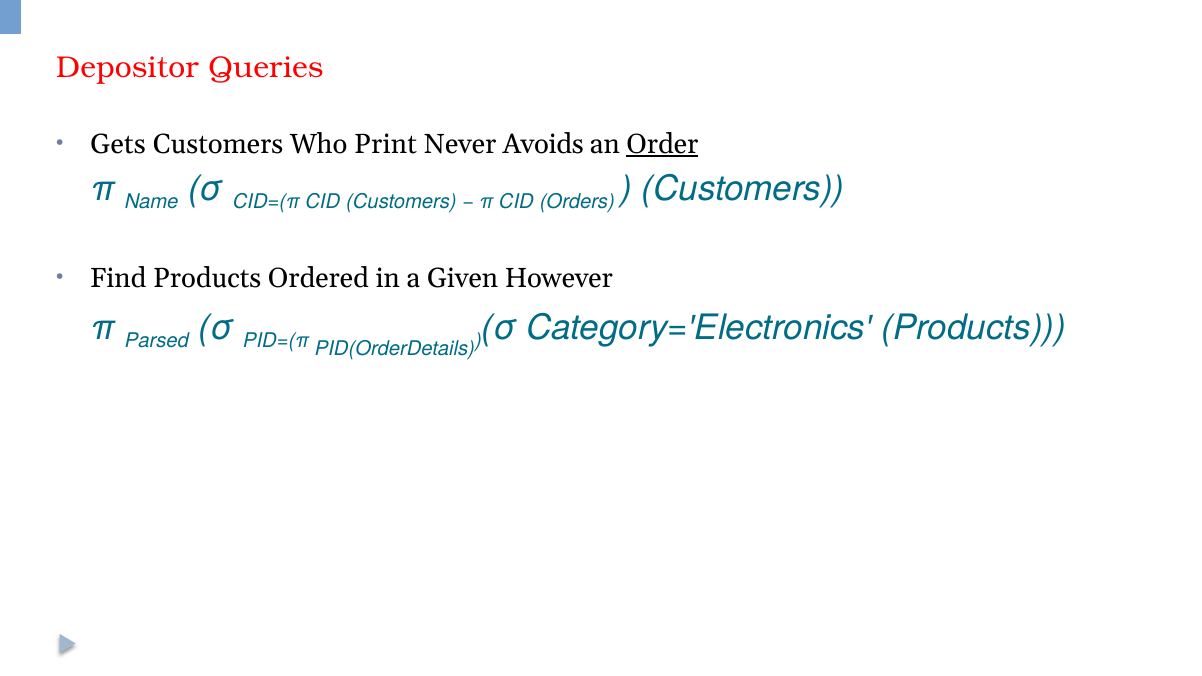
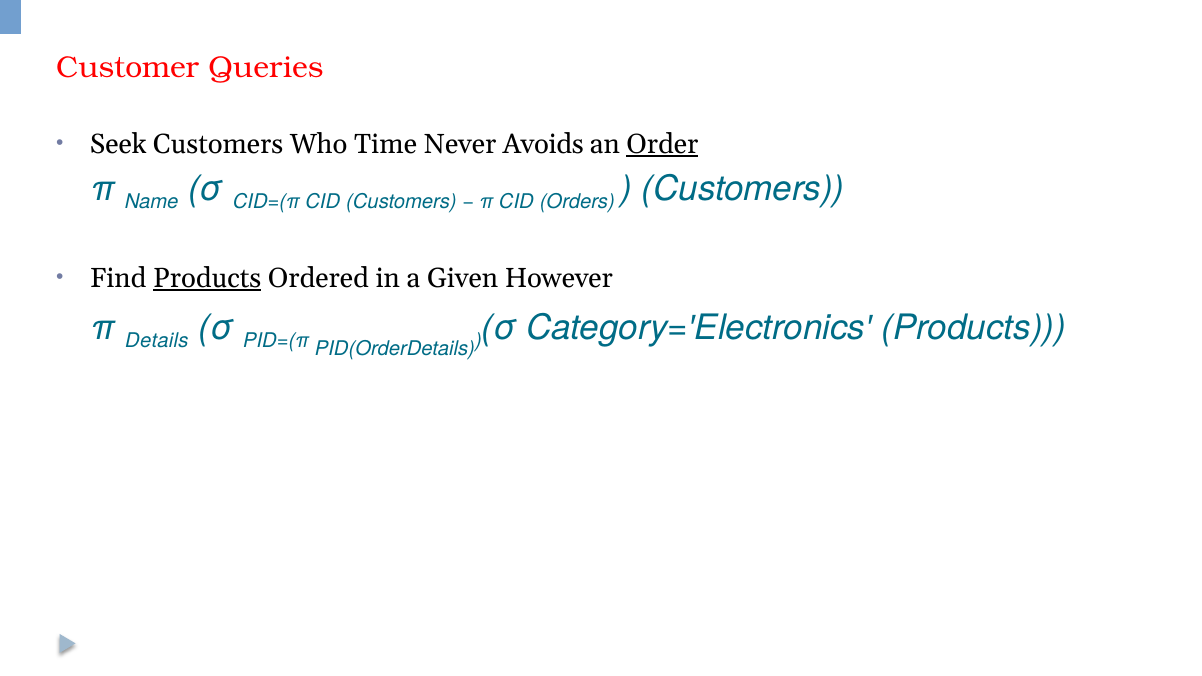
Depositor: Depositor -> Customer (128, 68)
Gets: Gets -> Seek (118, 144)
Print: Print -> Time (386, 144)
Products underline: none -> present (207, 278)
Parsed: Parsed -> Details (157, 341)
